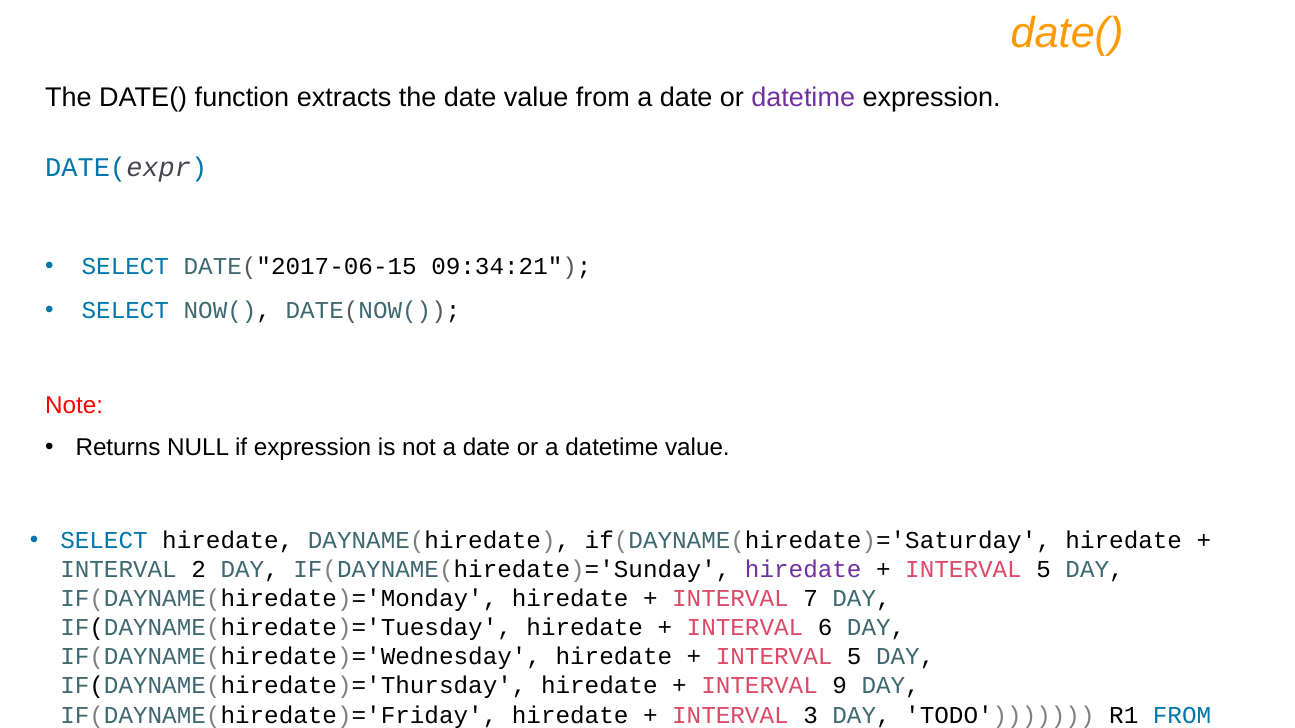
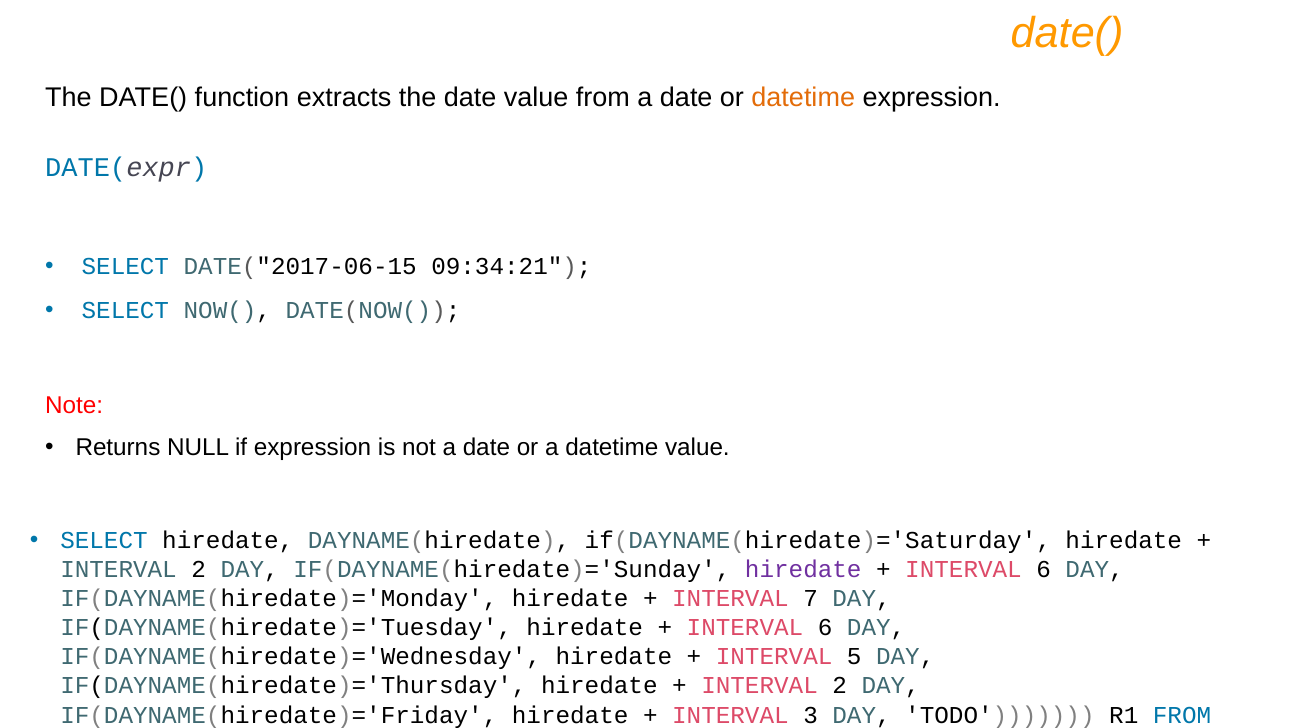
datetime colour: purple -> orange (803, 98)
5: 5 -> 6 (1044, 570)
9: 9 -> 2 (840, 686)
